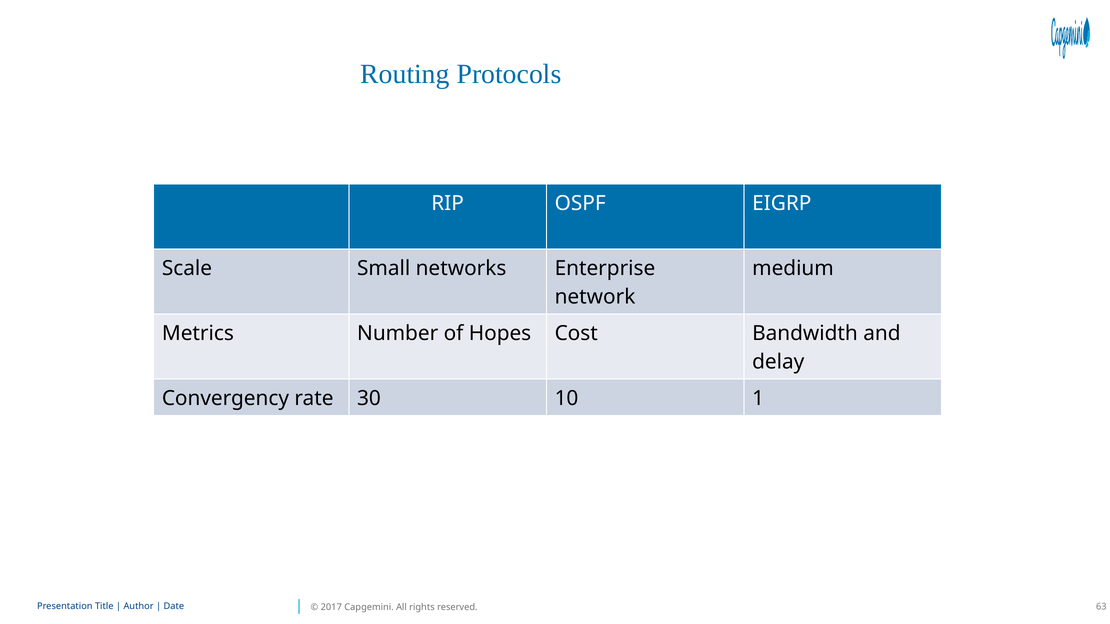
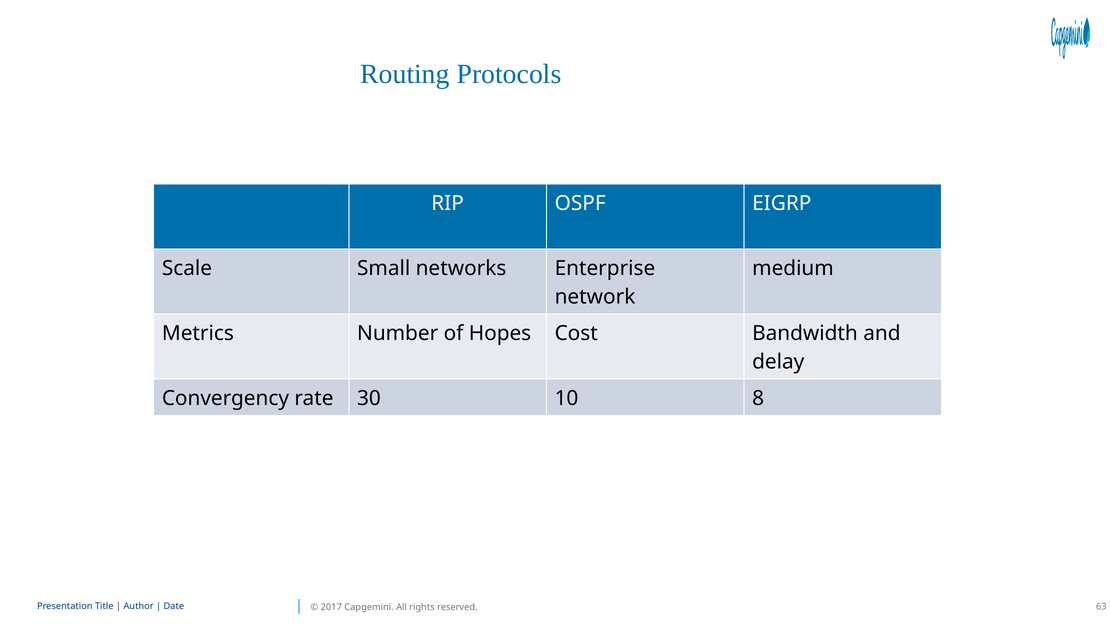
1: 1 -> 8 (758, 399)
